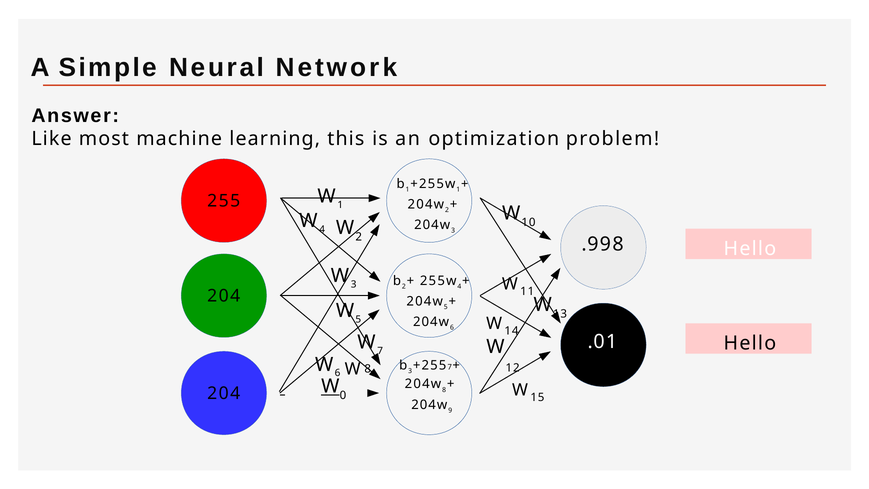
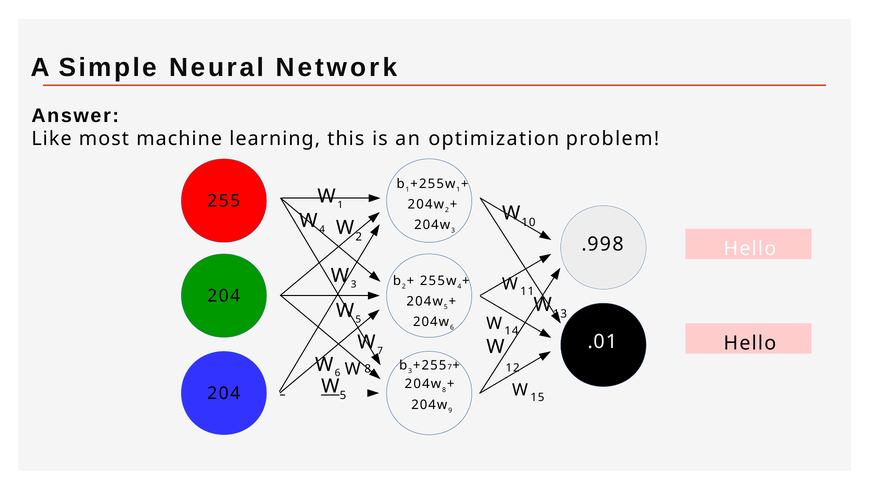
0: 0 -> 5 (343, 395)
